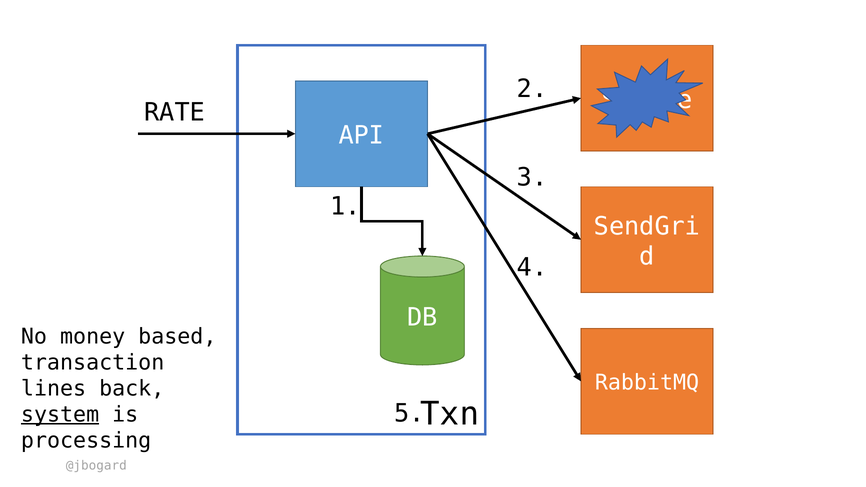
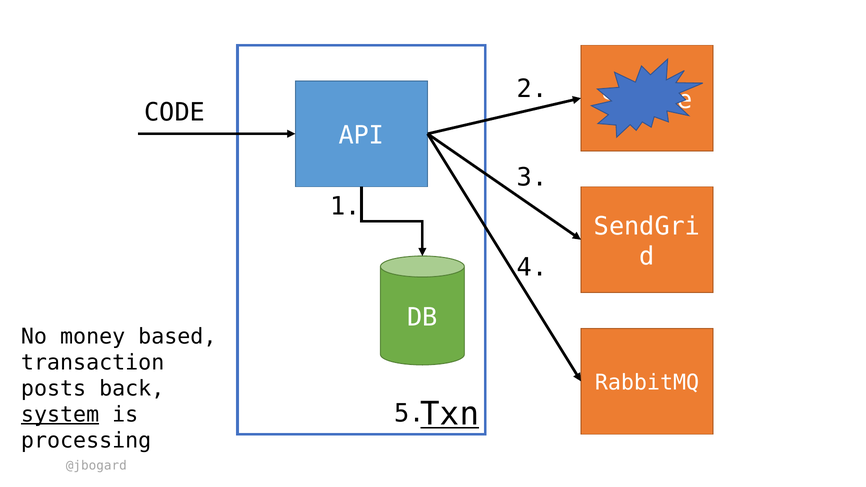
RATE: RATE -> CODE (175, 112)
lines: lines -> posts (54, 389)
Txn underline: none -> present (450, 414)
